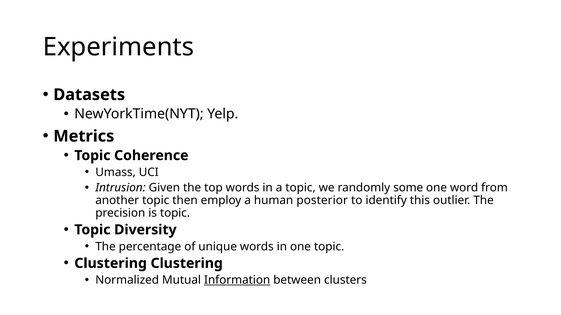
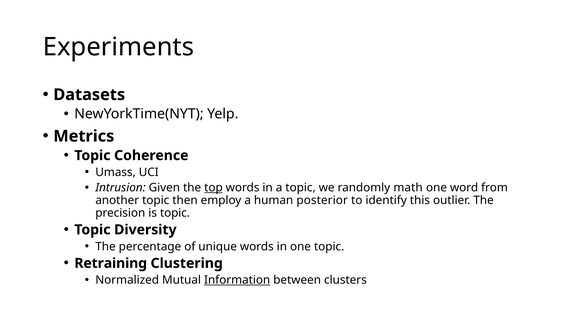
top underline: none -> present (213, 188)
some: some -> math (408, 188)
Clustering: Clustering -> Retraining (111, 264)
